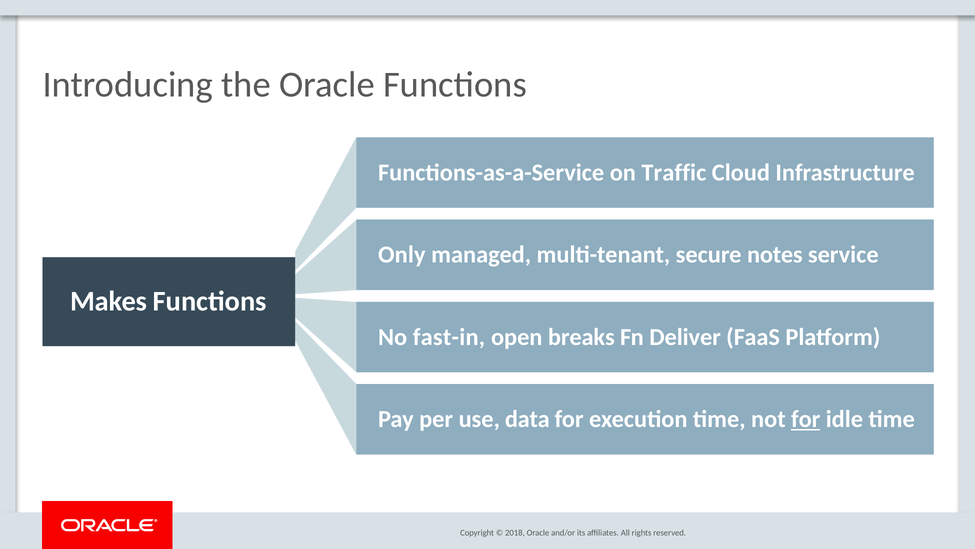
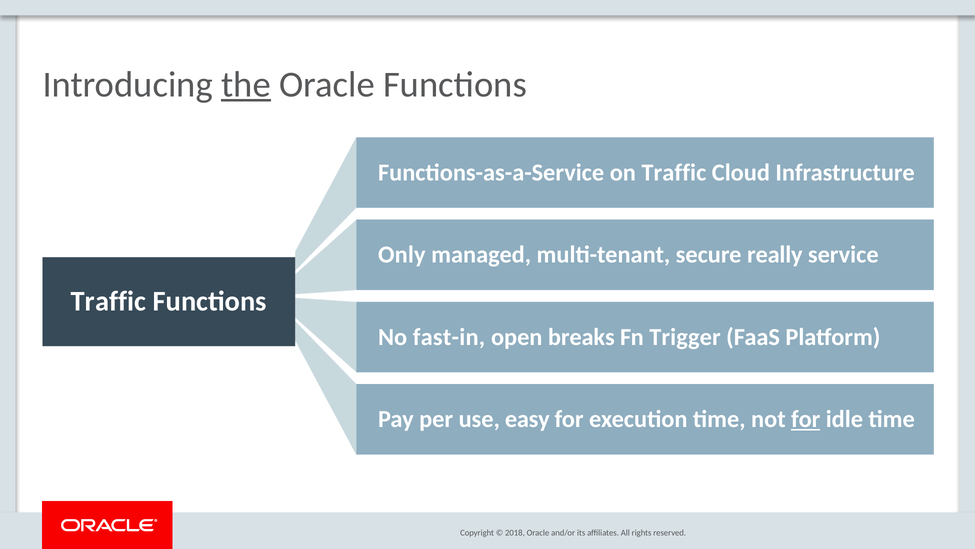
the underline: none -> present (246, 84)
notes: notes -> really (775, 254)
Makes: Makes -> Traffic (109, 301)
Deliver: Deliver -> Trigger (685, 337)
data: data -> easy (527, 419)
